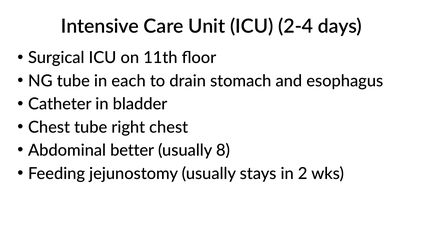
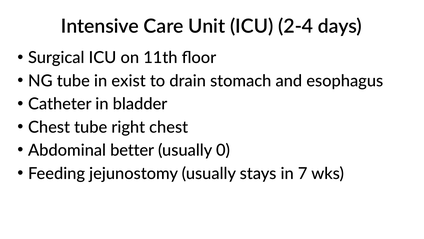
each: each -> exist (129, 81)
8: 8 -> 0 (223, 150)
2: 2 -> 7 (303, 173)
